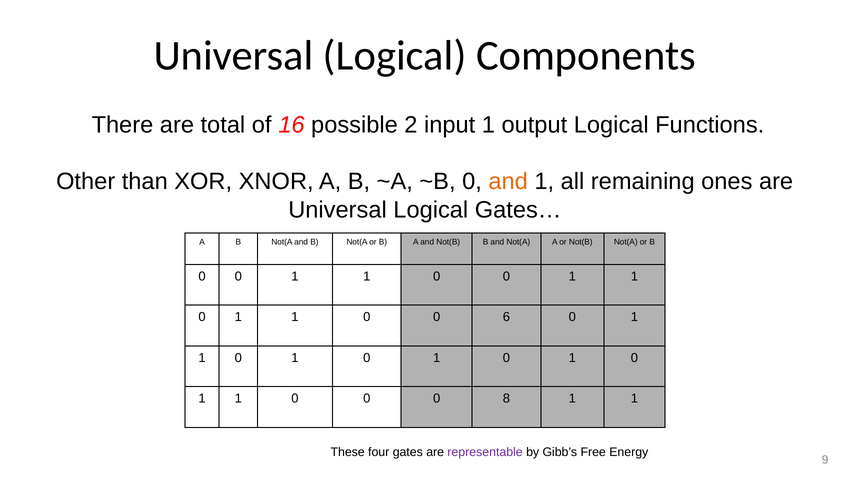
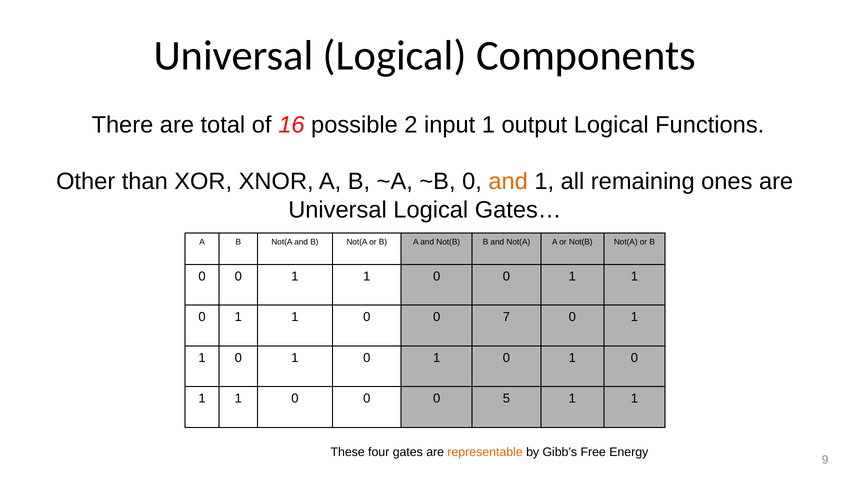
6: 6 -> 7 (506, 317)
8: 8 -> 5 (506, 399)
representable colour: purple -> orange (485, 452)
